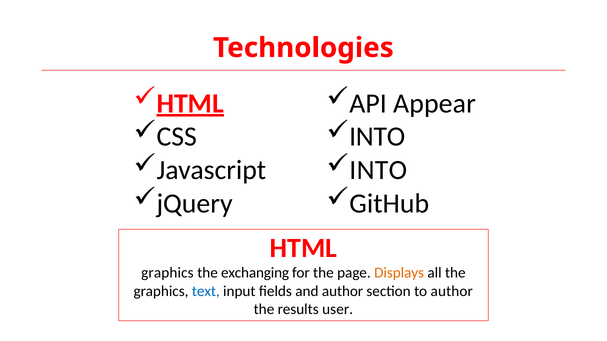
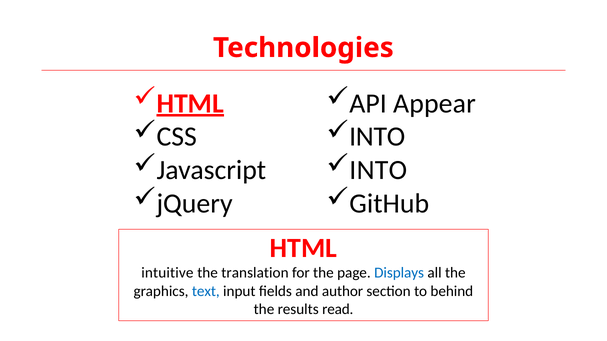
graphics: graphics -> intuitive (167, 273)
exchanging: exchanging -> translation (255, 273)
Displays colour: orange -> blue (399, 273)
to author: author -> behind (452, 292)
user: user -> read (338, 310)
